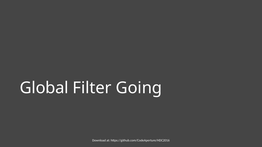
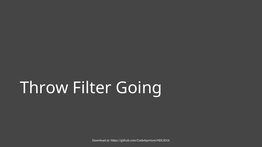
Global: Global -> Throw (44, 88)
